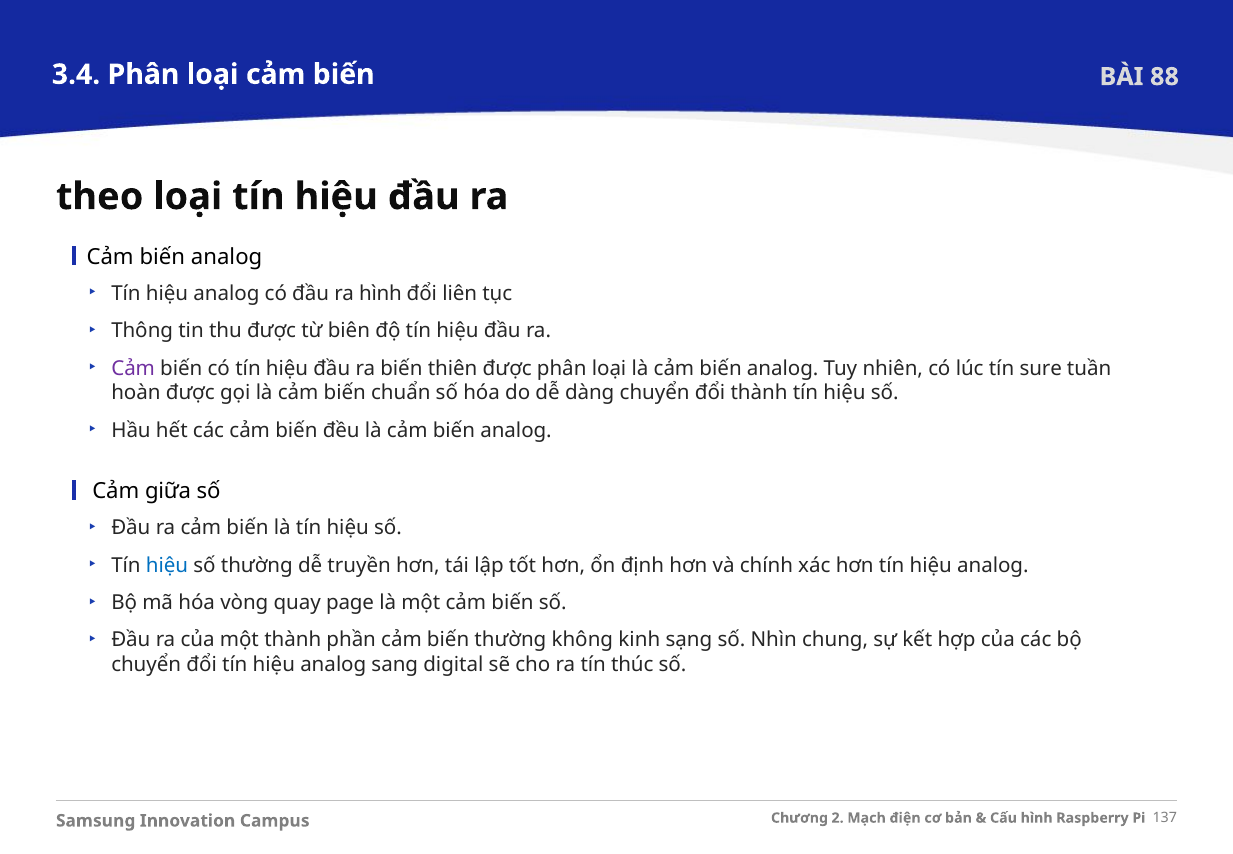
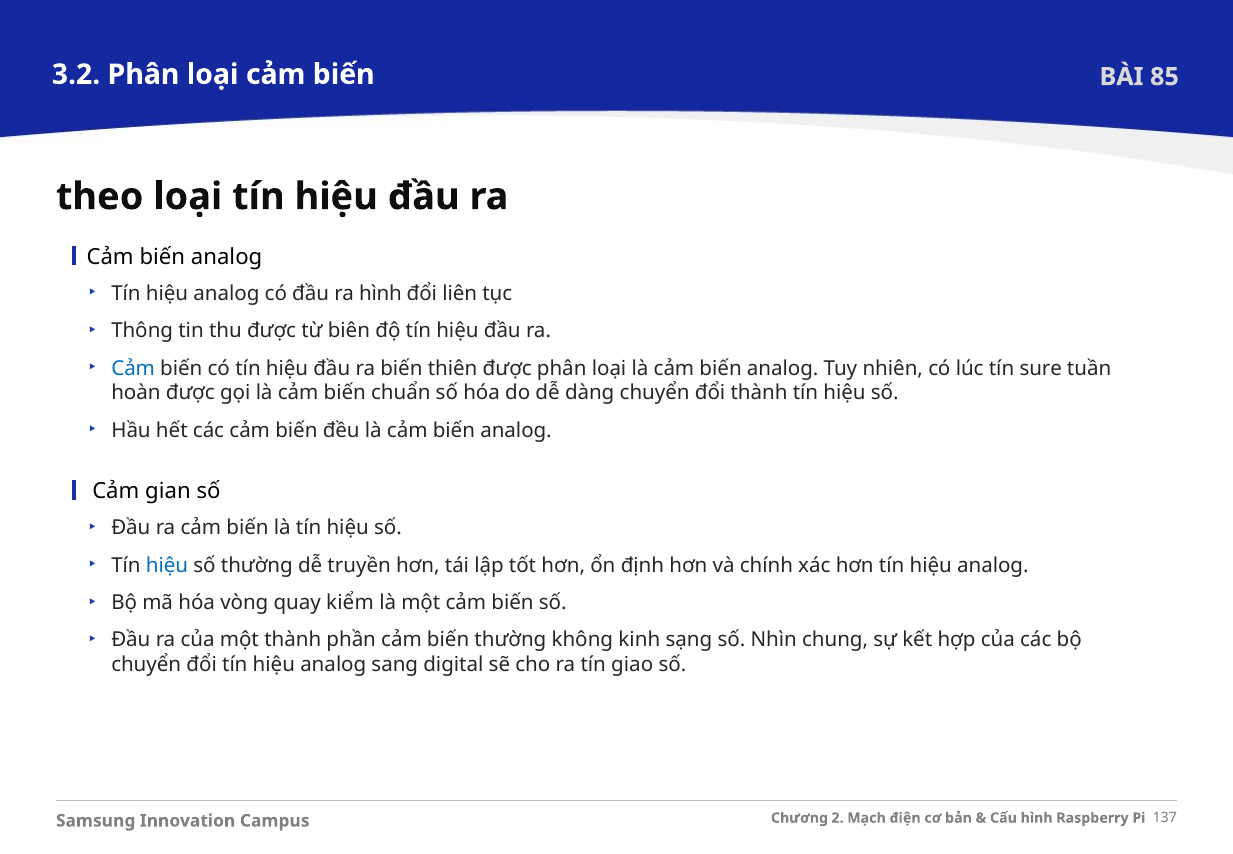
3.4: 3.4 -> 3.2 (76, 74)
88: 88 -> 85 (1164, 77)
Cảm colour: purple -> blue (133, 368)
giữa: giữa -> gian (168, 491)
page: page -> kiểm (350, 603)
thúc: thúc -> giao (632, 665)
